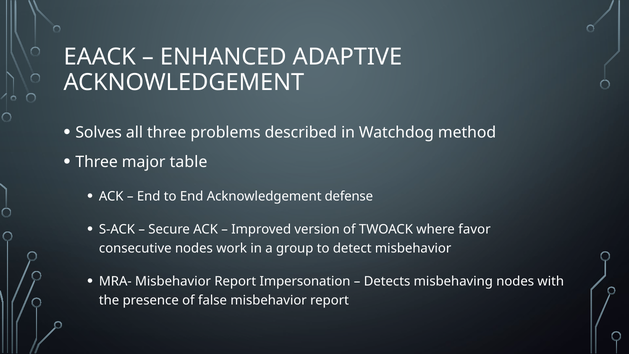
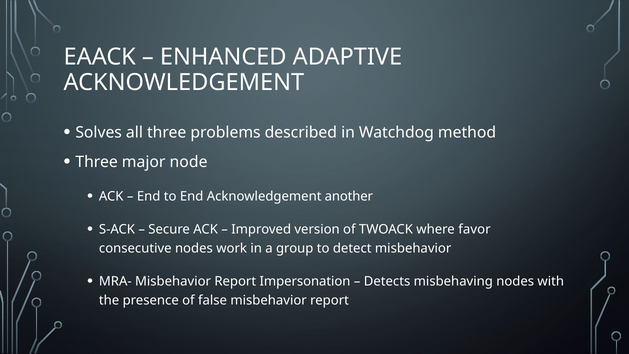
table: table -> node (189, 162)
defense: defense -> another (349, 196)
